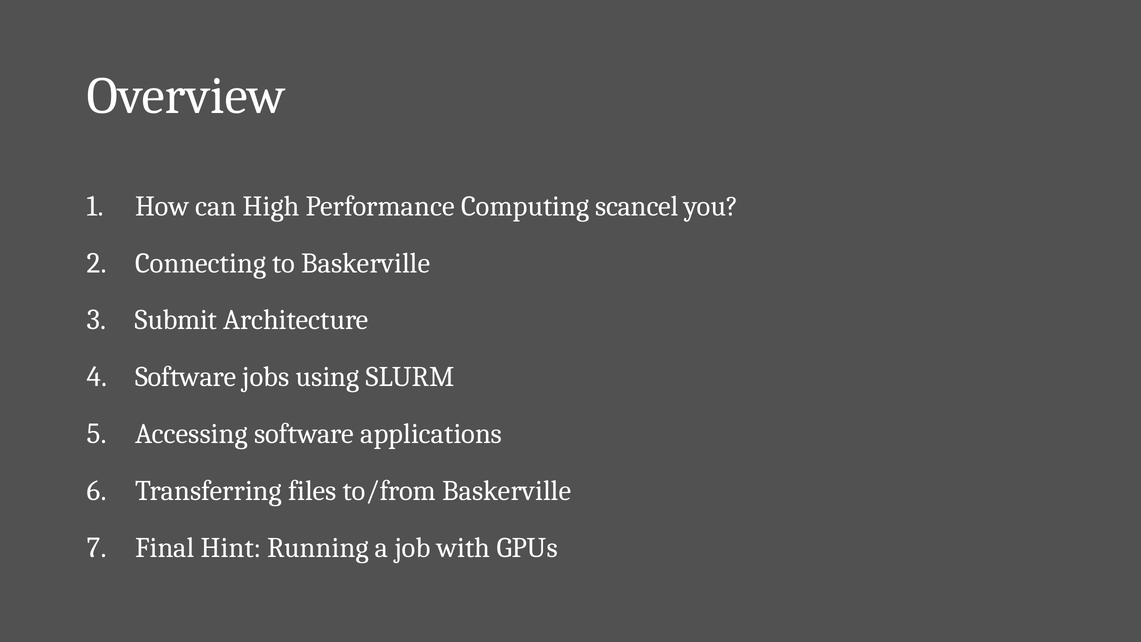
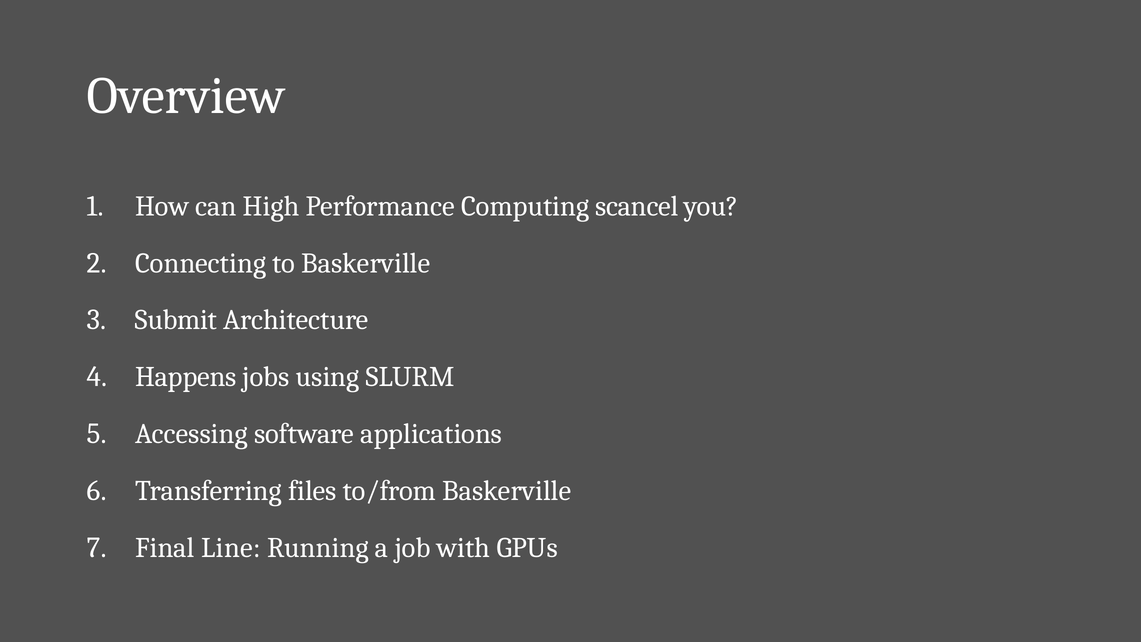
Software: Software -> Happens (186, 377)
Hint: Hint -> Line (231, 547)
